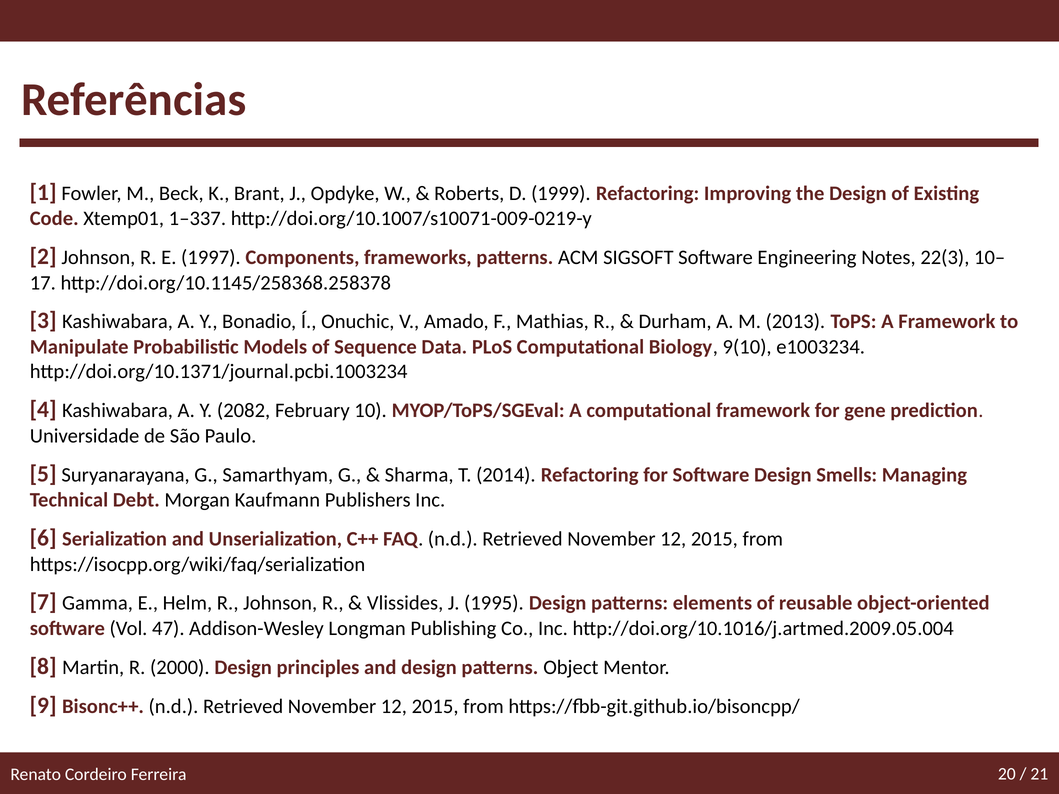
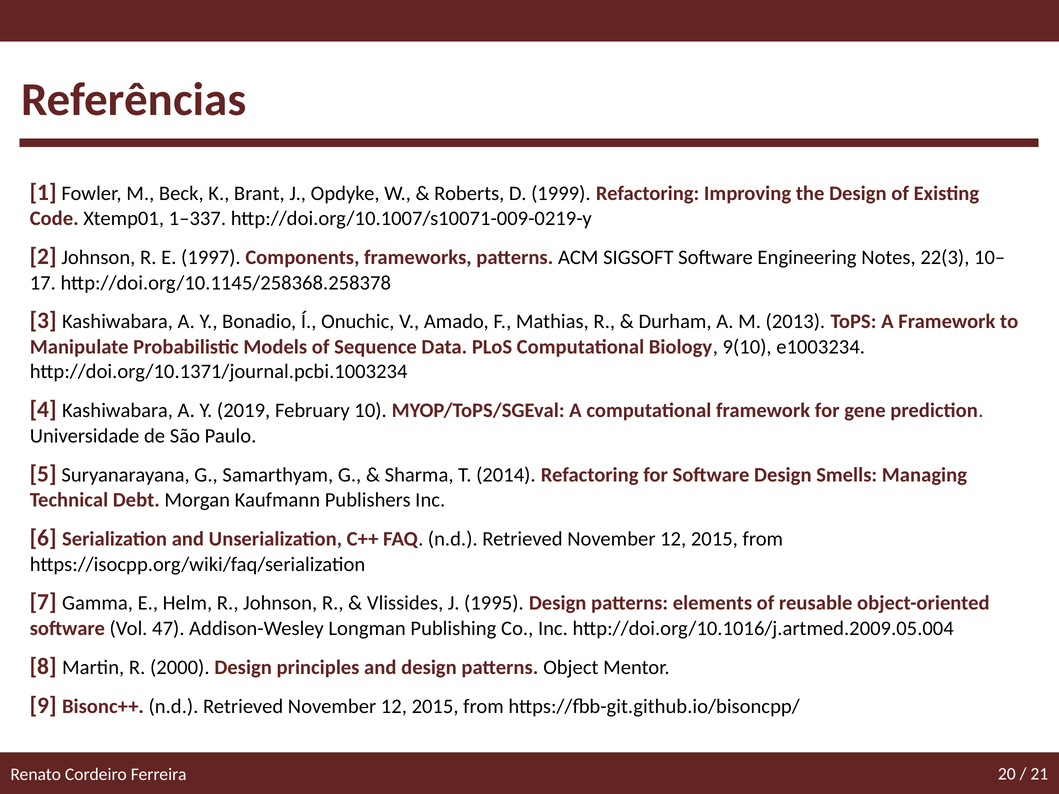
2082: 2082 -> 2019 (244, 411)
